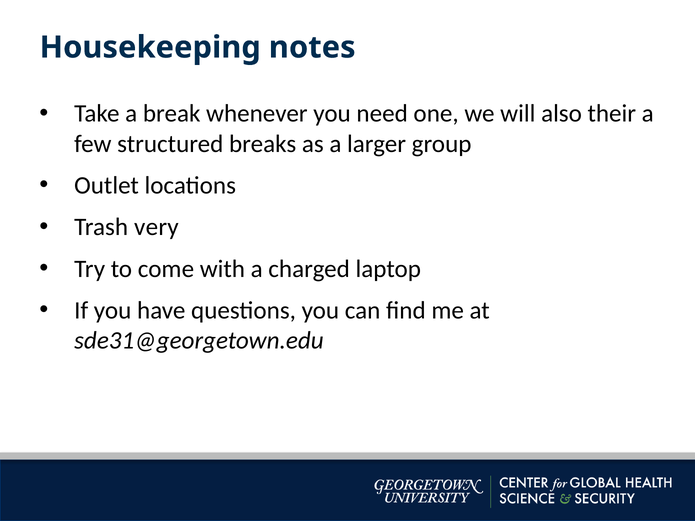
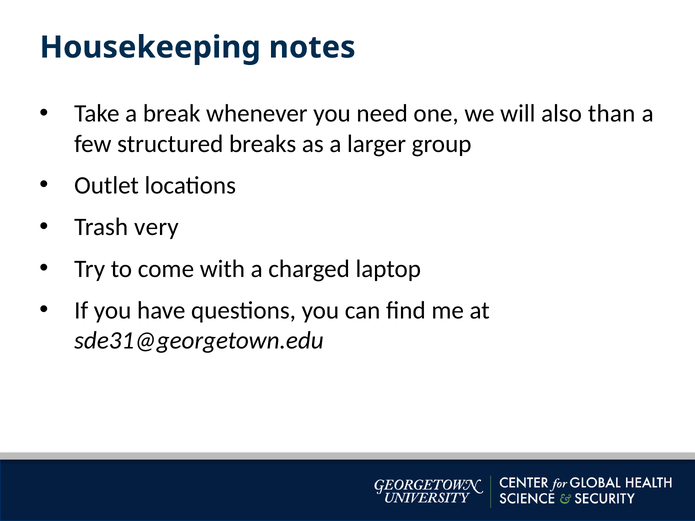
their: their -> than (612, 114)
